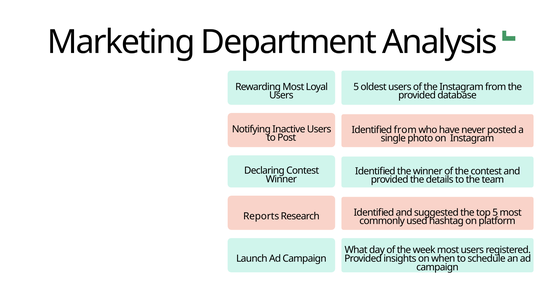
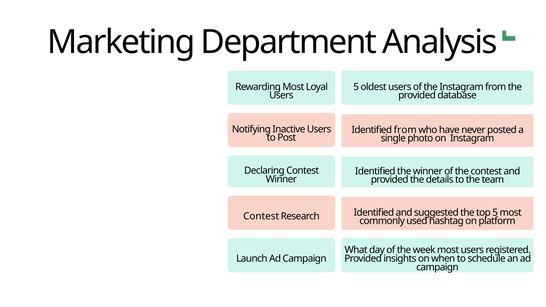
Reports: Reports -> Contest (261, 216)
